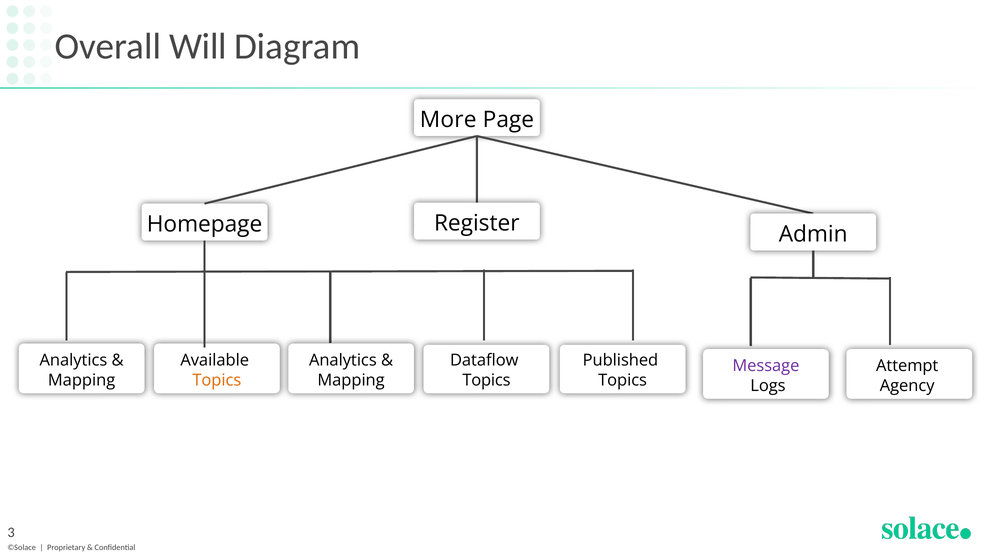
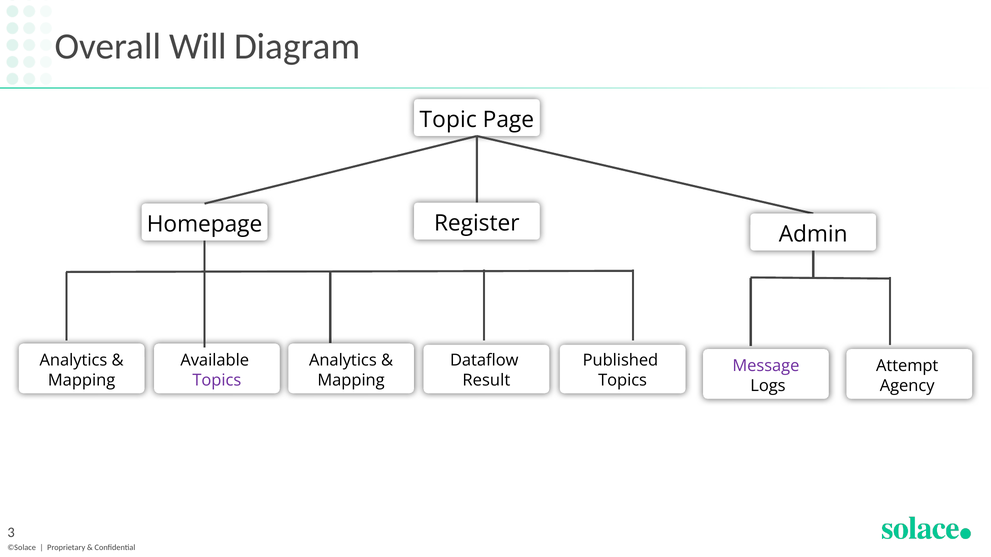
More: More -> Topic (448, 120)
Topics colour: orange -> purple (217, 380)
Topics: Topics -> Result (486, 380)
